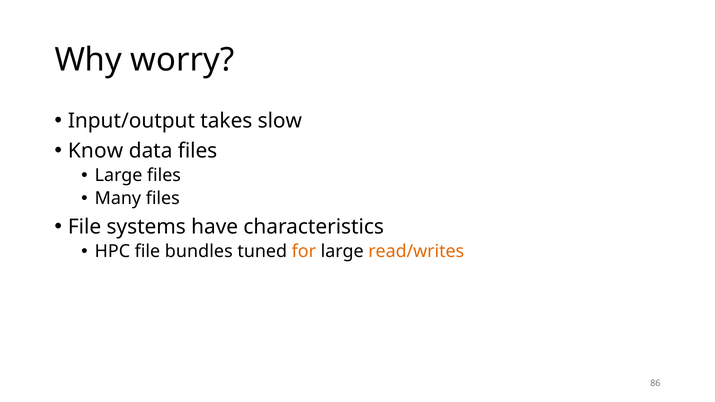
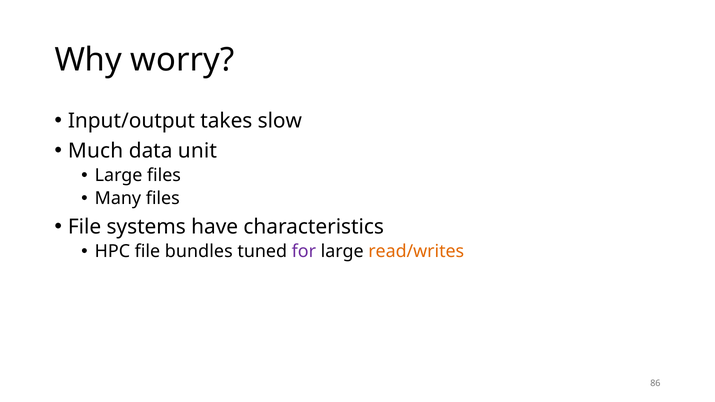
Know: Know -> Much (96, 151)
data files: files -> unit (197, 151)
for colour: orange -> purple (304, 252)
